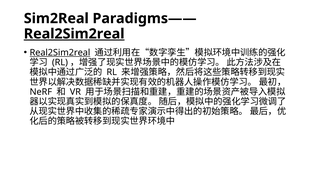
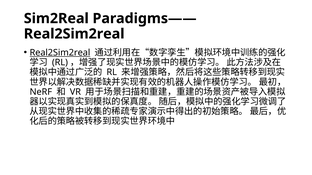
Real2Sim2real underline: present -> none (74, 34)
